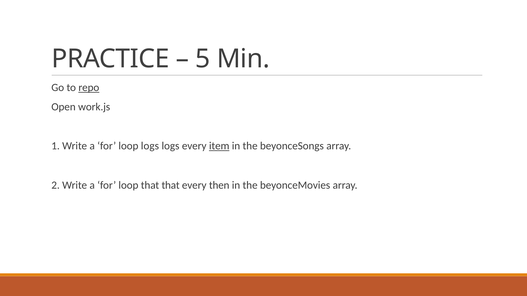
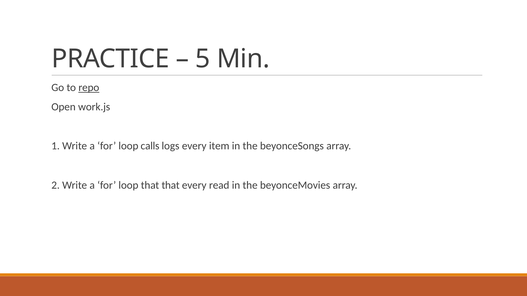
loop logs: logs -> calls (150, 146)
item underline: present -> none (219, 146)
then: then -> read (219, 185)
